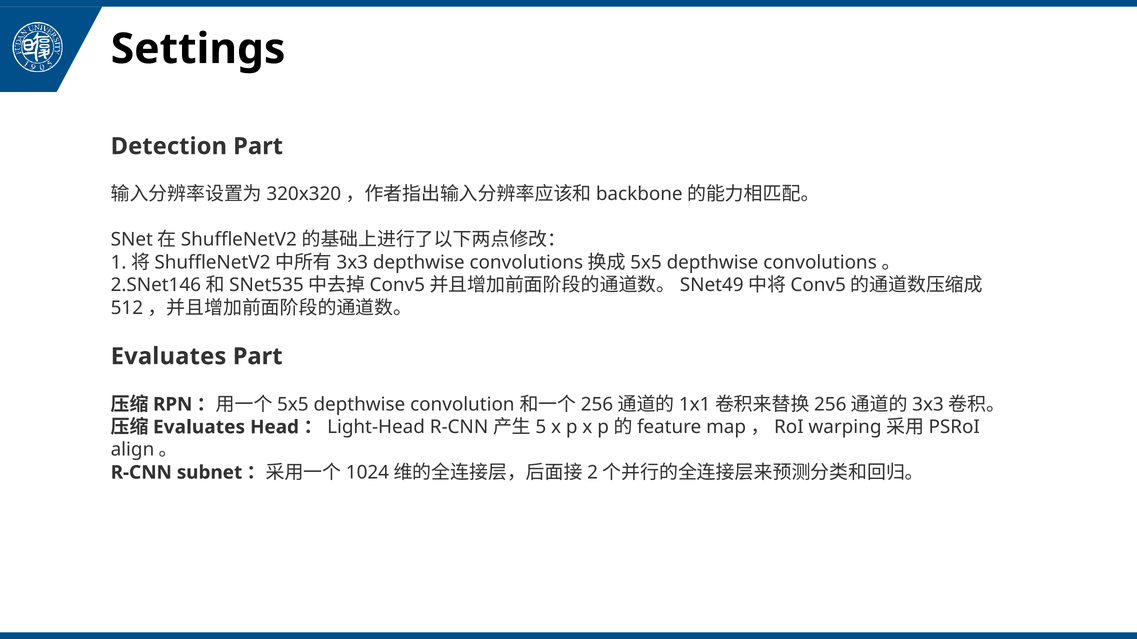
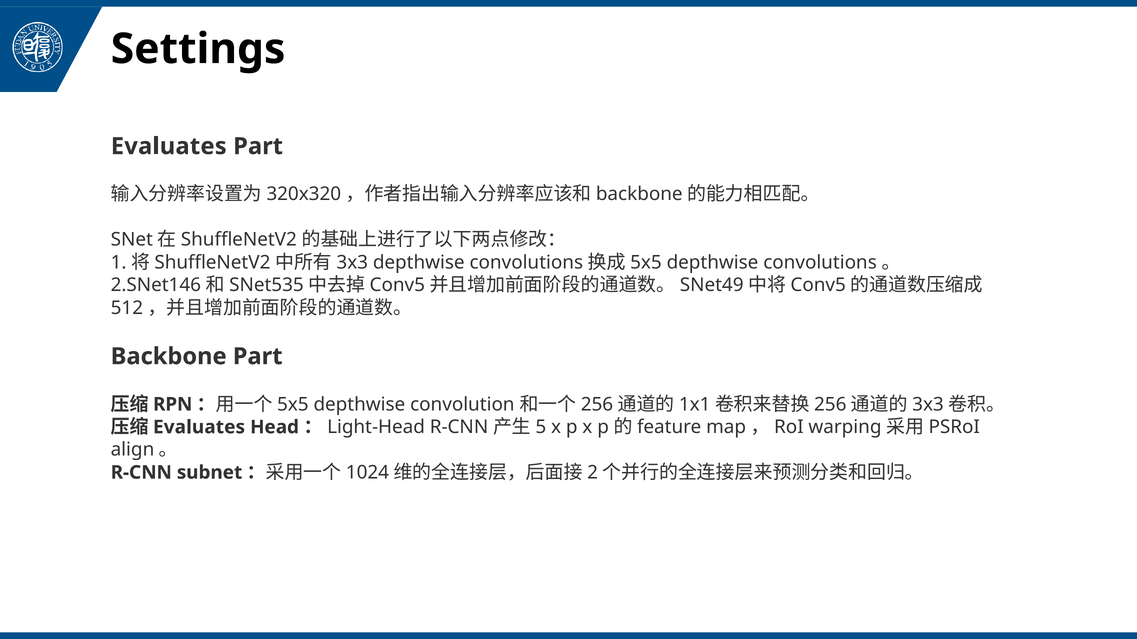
Detection: Detection -> Evaluates (169, 146)
Evaluates: Evaluates -> Backbone (169, 357)
